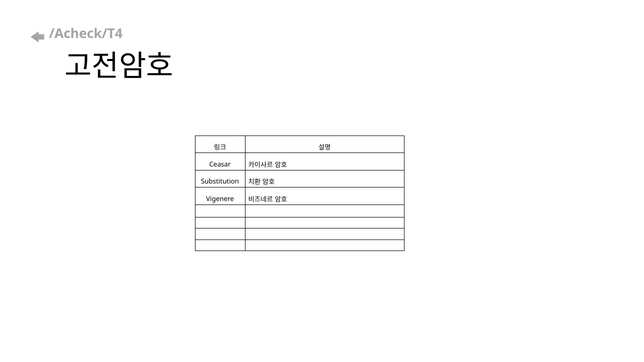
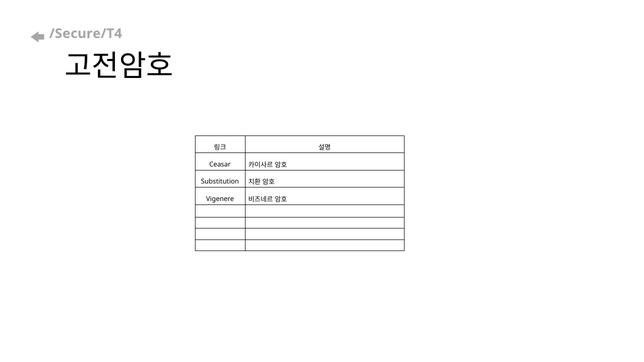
/Acheck/T4: /Acheck/T4 -> /Secure/T4 (86, 34)
